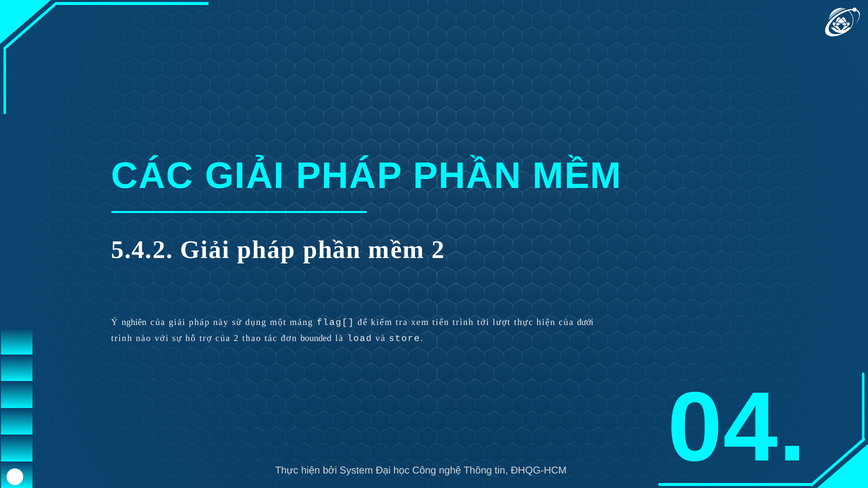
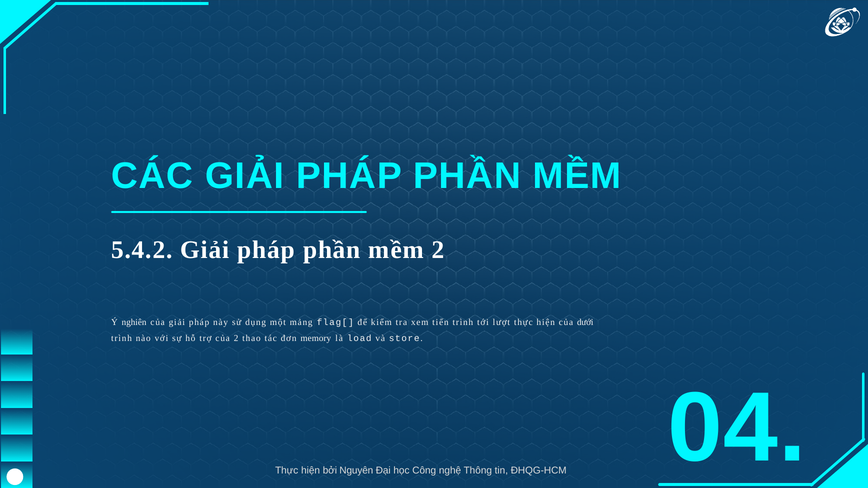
bounded: bounded -> memory (316, 339)
System: System -> Nguyên (356, 471)
